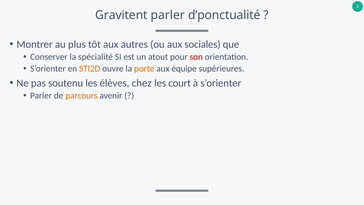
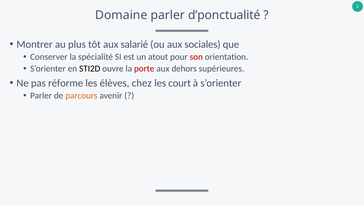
Gravitent: Gravitent -> Domaine (121, 15)
autres: autres -> salarié (134, 44)
STI2D colour: orange -> black (90, 69)
porte colour: orange -> red (144, 69)
équipe: équipe -> dehors (184, 69)
soutenu: soutenu -> réforme (66, 83)
